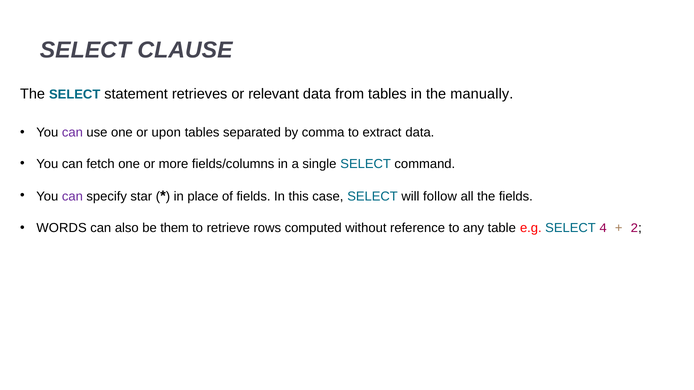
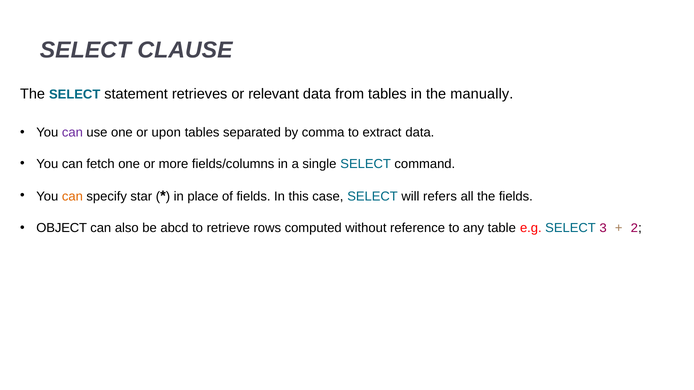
can colour: purple -> orange (72, 197)
follow: follow -> refers (440, 197)
WORDS: WORDS -> OBJECT (62, 228)
them: them -> abcd (175, 228)
4: 4 -> 3 (603, 228)
